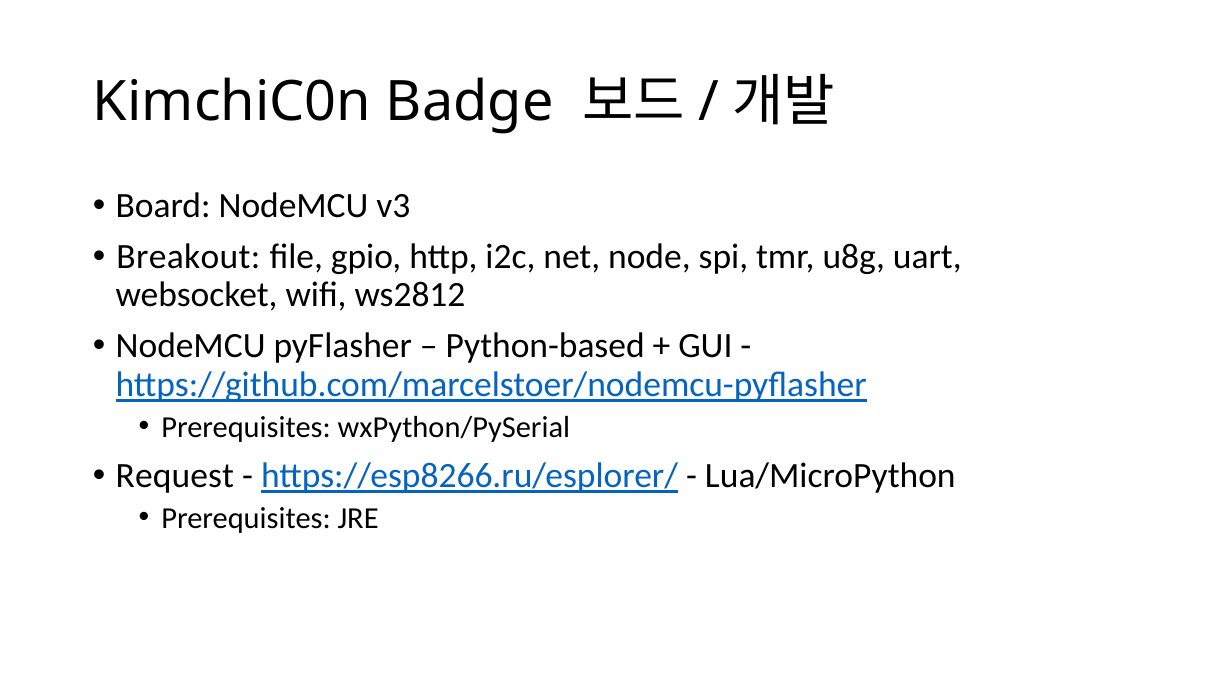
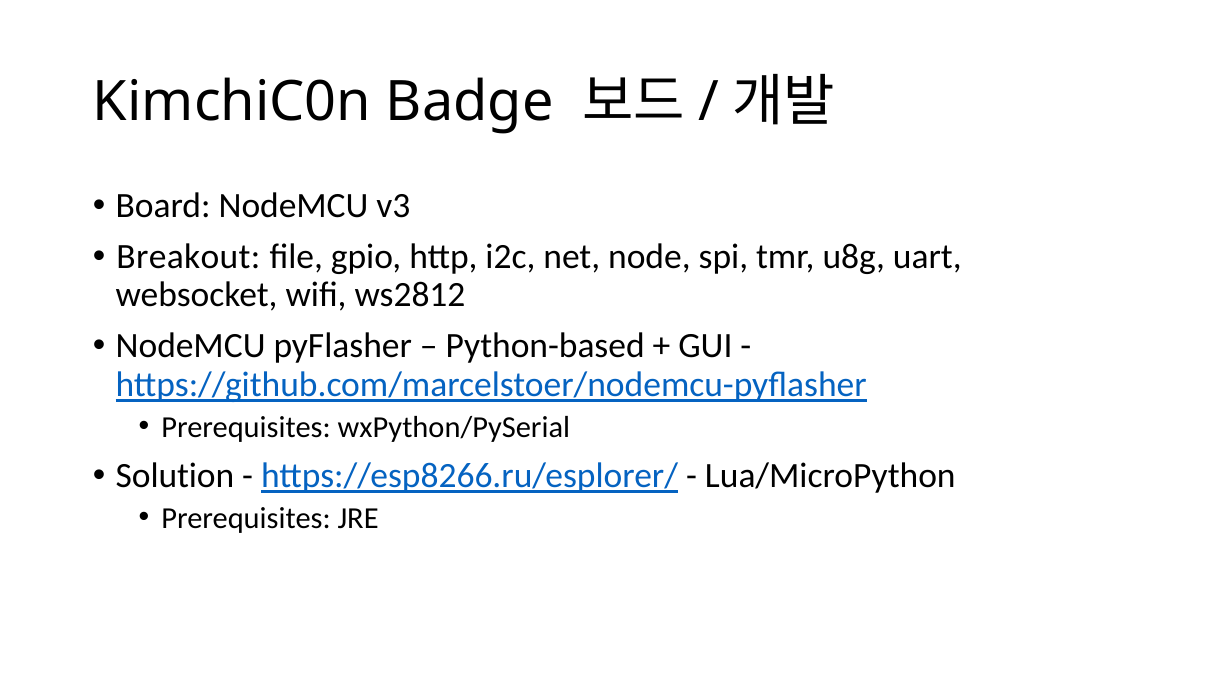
Request: Request -> Solution (175, 476)
